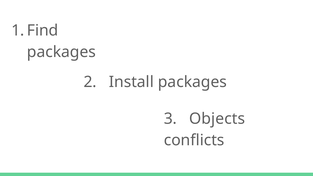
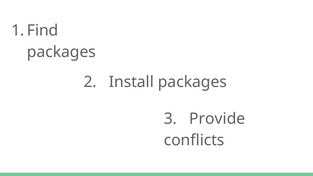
Objects: Objects -> Provide (217, 119)
